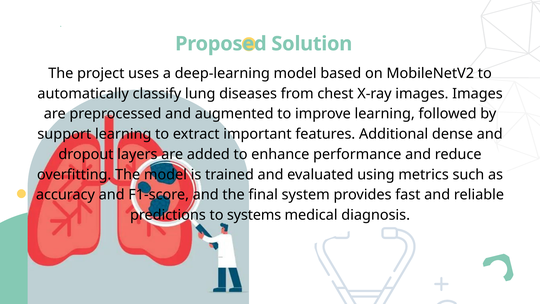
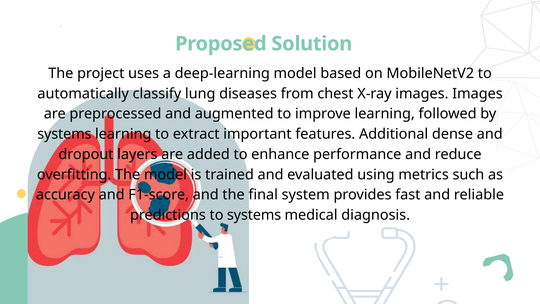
support: support -> systems (64, 134)
